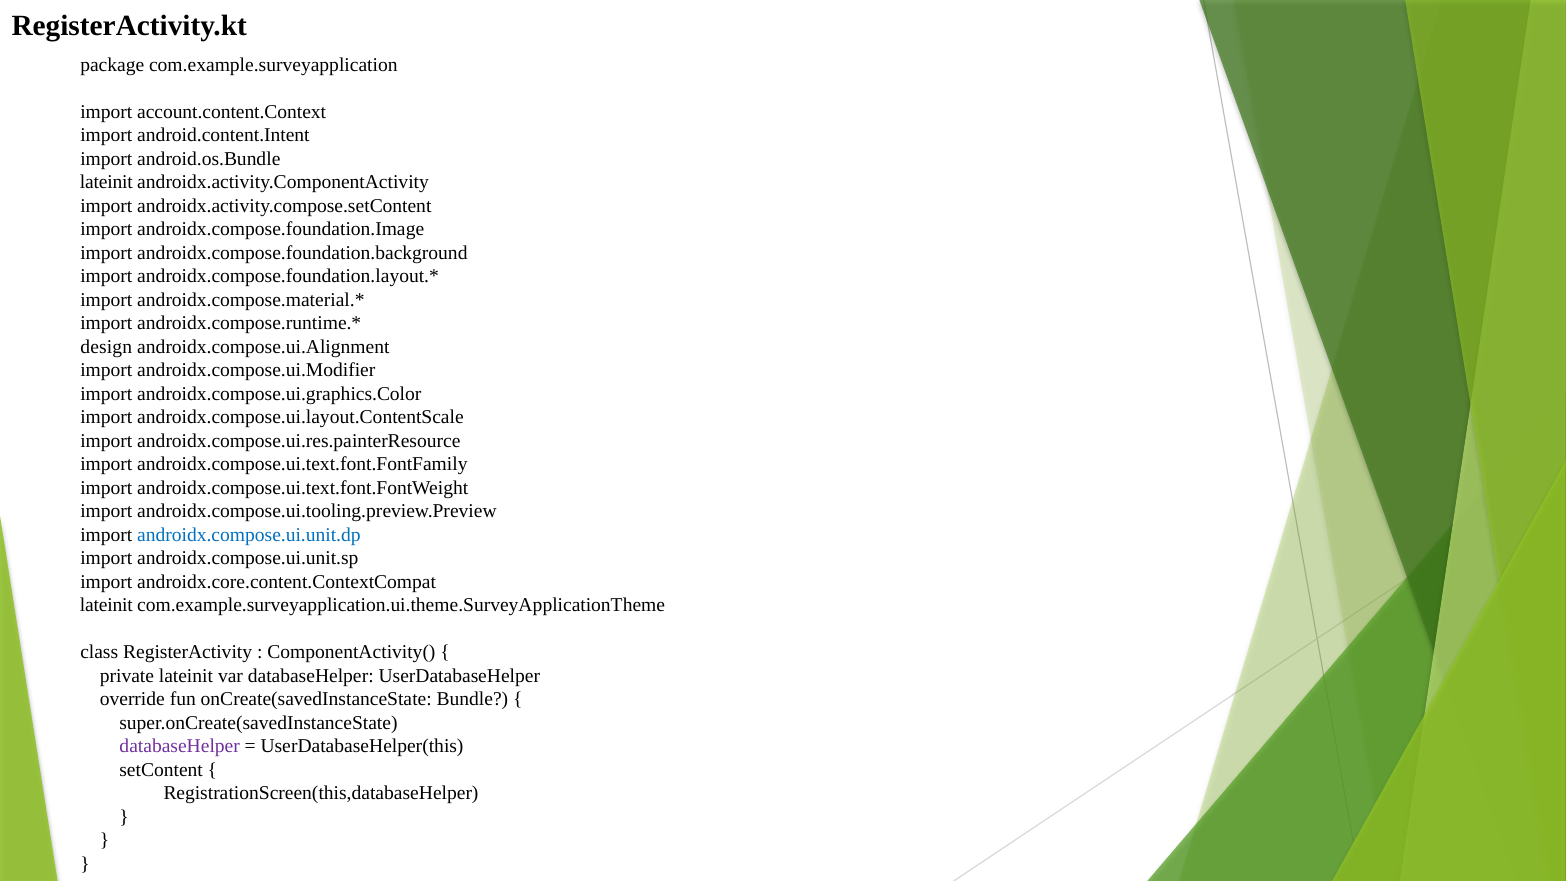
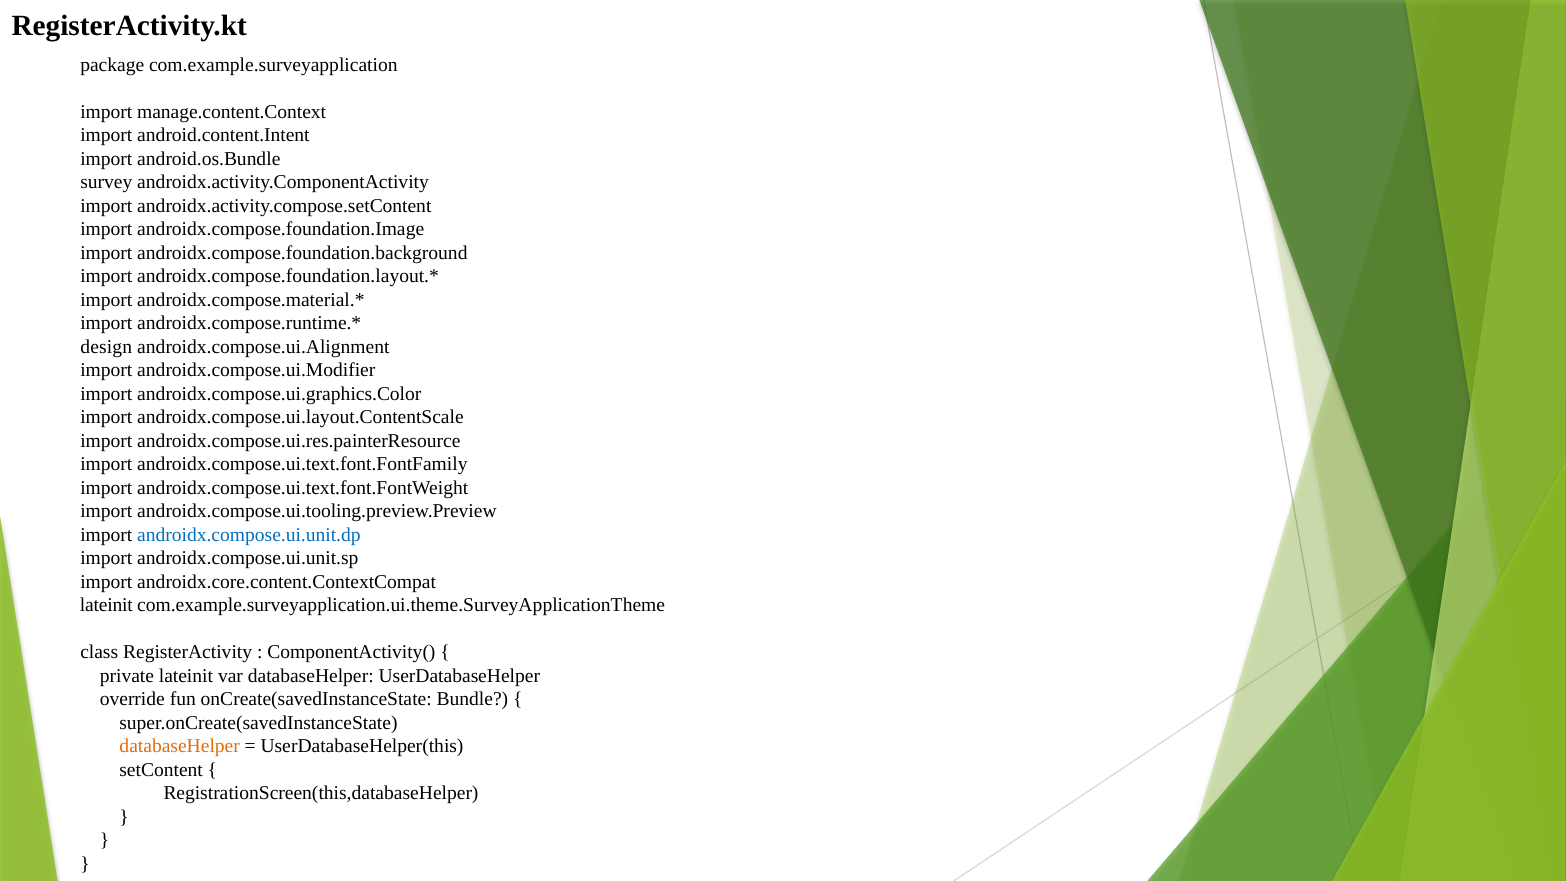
account.content.Context: account.content.Context -> manage.content.Context (232, 112)
lateinit: lateinit -> survey (106, 182)
databaseHelper colour: purple -> orange (180, 746)
